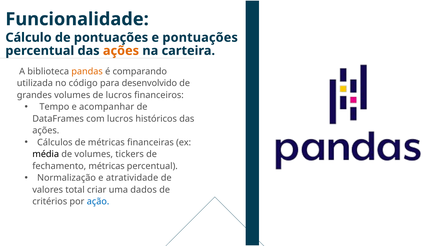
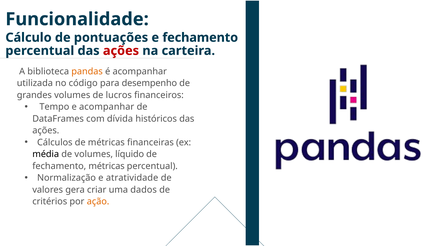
e pontuações: pontuações -> fechamento (200, 38)
ações colour: orange -> red (121, 51)
é comparando: comparando -> acompanhar (140, 71)
desenvolvido: desenvolvido -> desempenho (149, 83)
com lucros: lucros -> dívida (120, 119)
tickers: tickers -> líquido (130, 154)
total: total -> gera (75, 190)
ação colour: blue -> orange (98, 201)
